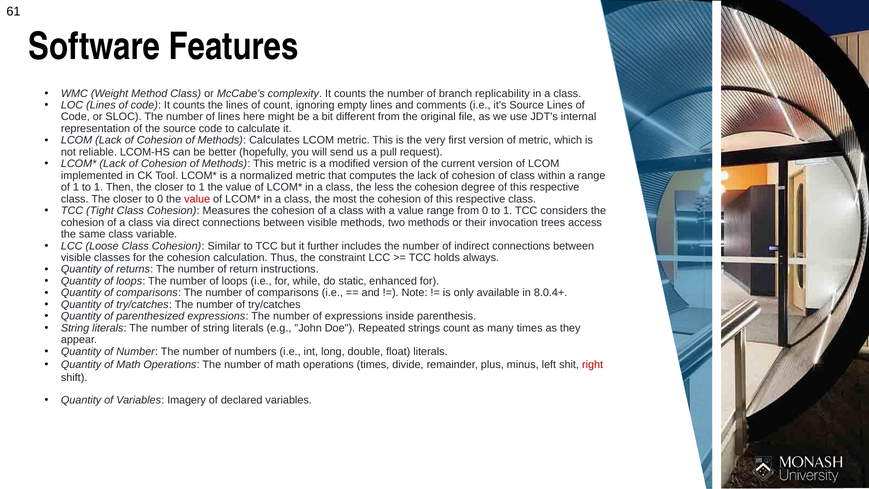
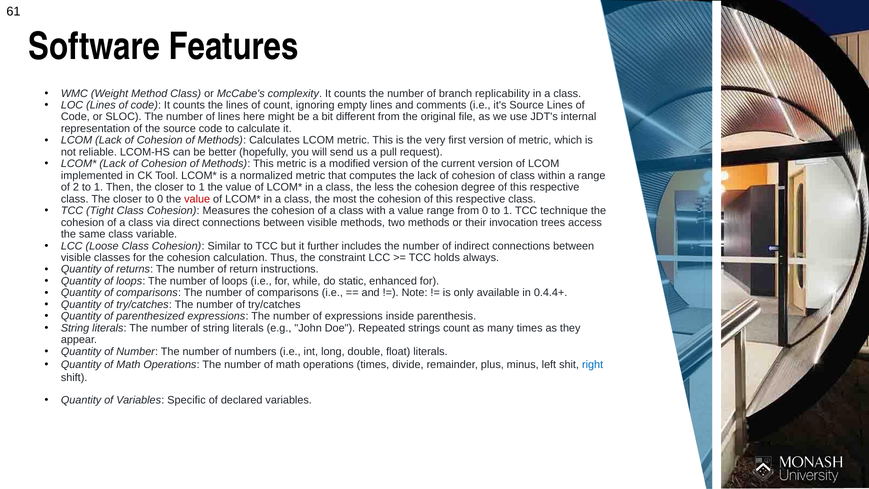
of 1: 1 -> 2 (76, 187)
considers: considers -> technique (564, 211)
8.0.4+: 8.0.4+ -> 0.4.4+ (551, 293)
right colour: red -> blue (593, 365)
Imagery: Imagery -> Specific (186, 400)
